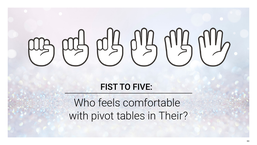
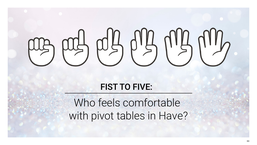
Their: Their -> Have (173, 116)
